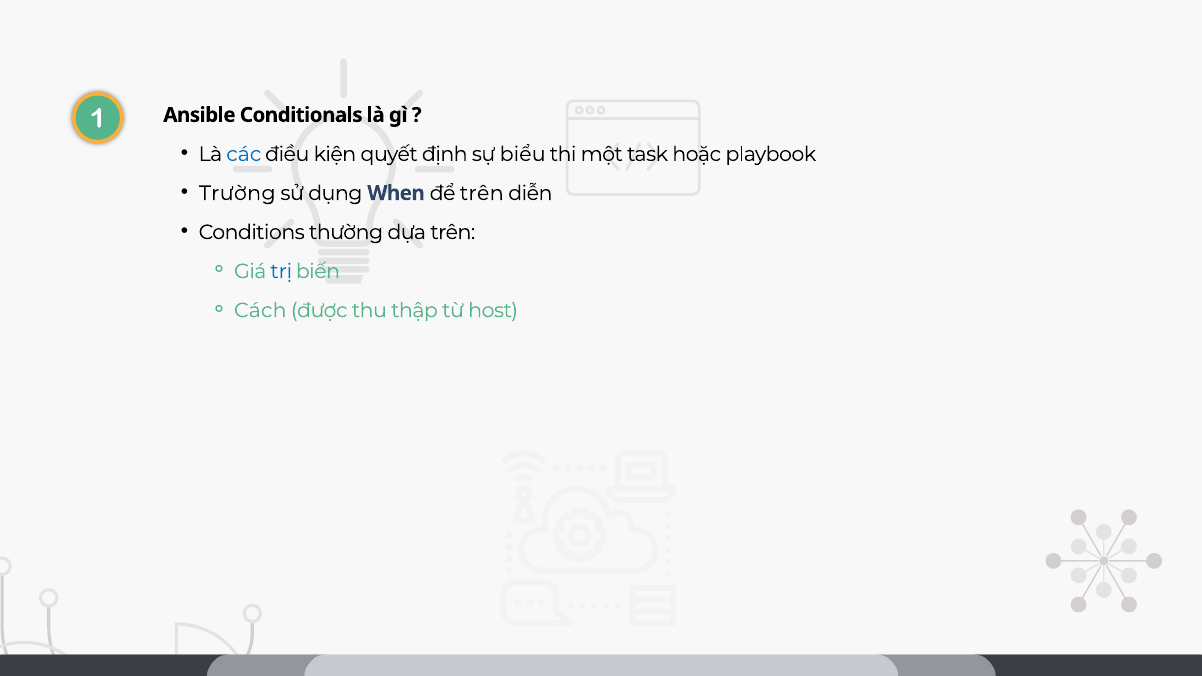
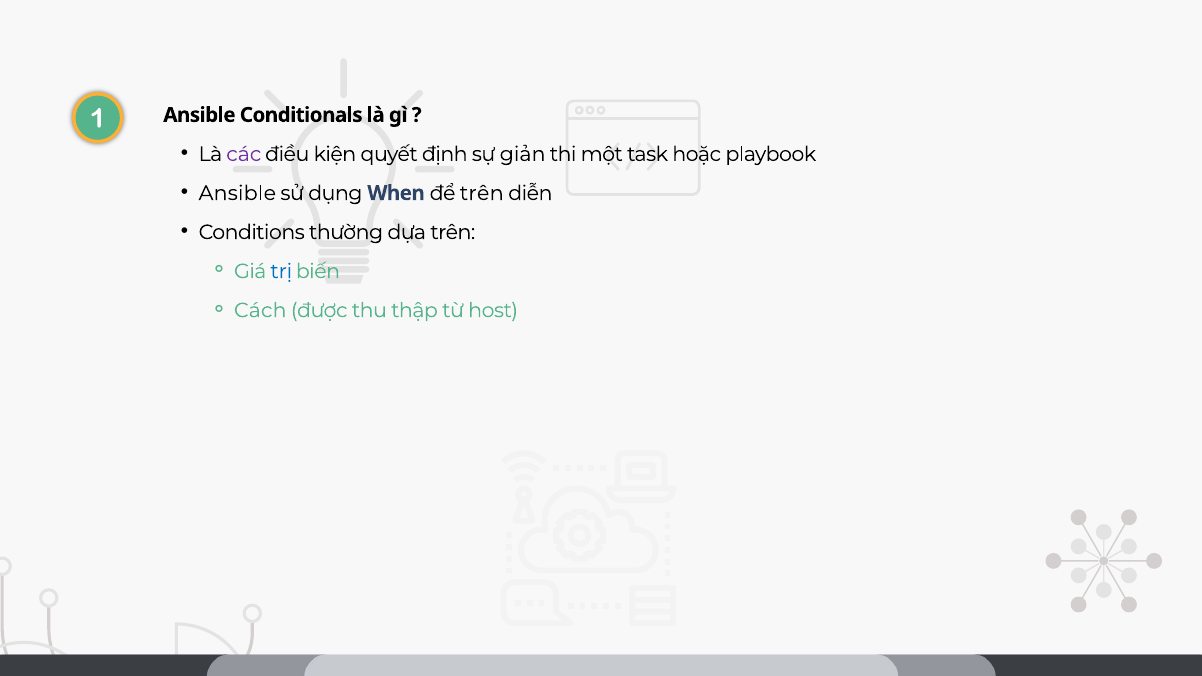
các colour: blue -> purple (244, 154)
biểu: biểu -> giản (523, 154)
Trường: Trường -> Ansible (237, 193)
